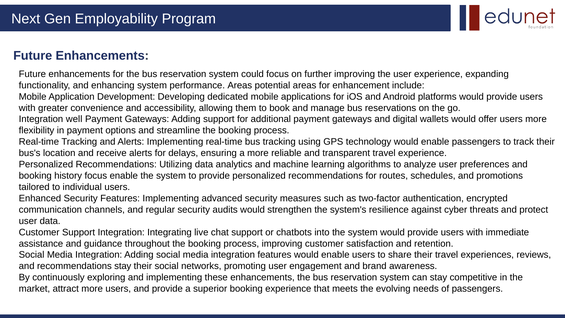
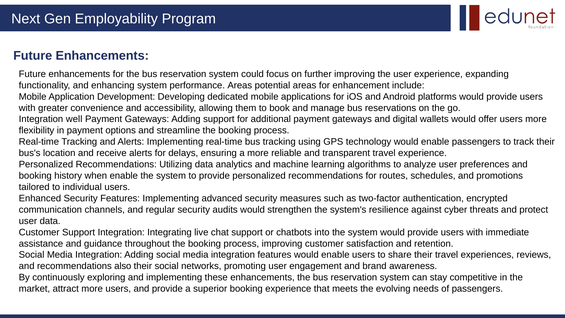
history focus: focus -> when (96, 176)
recommendations stay: stay -> also (123, 266)
